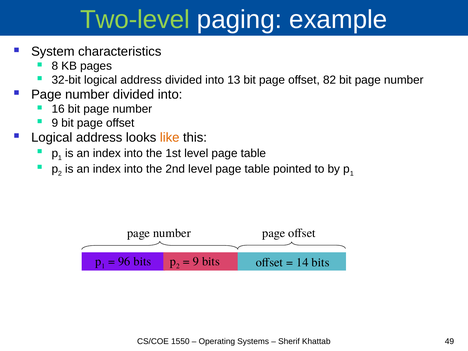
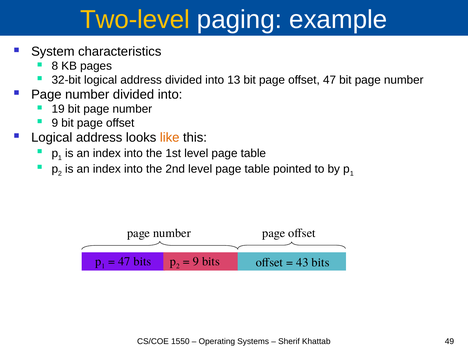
Two-level colour: light green -> yellow (135, 20)
offset 82: 82 -> 47 (330, 80)
16: 16 -> 19 (58, 109)
96: 96 -> 47 (124, 261)
14: 14 -> 43 (302, 262)
